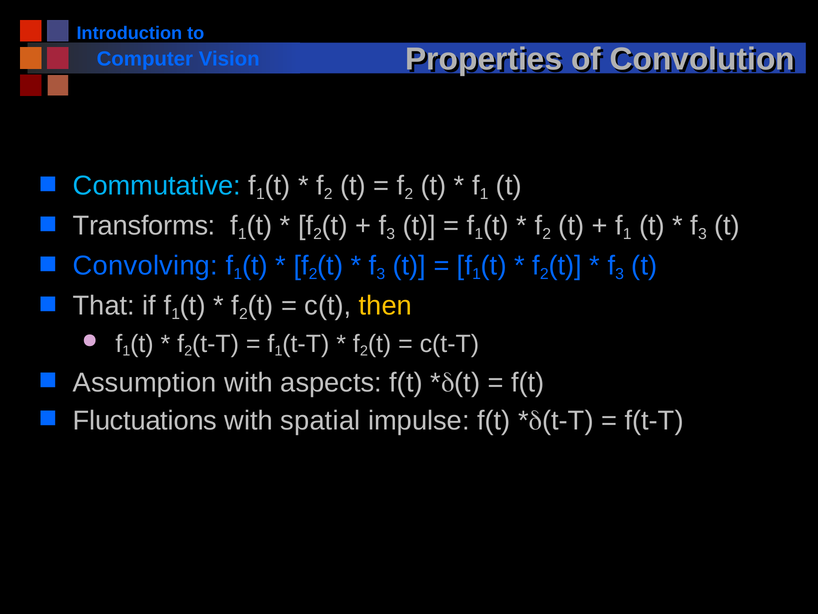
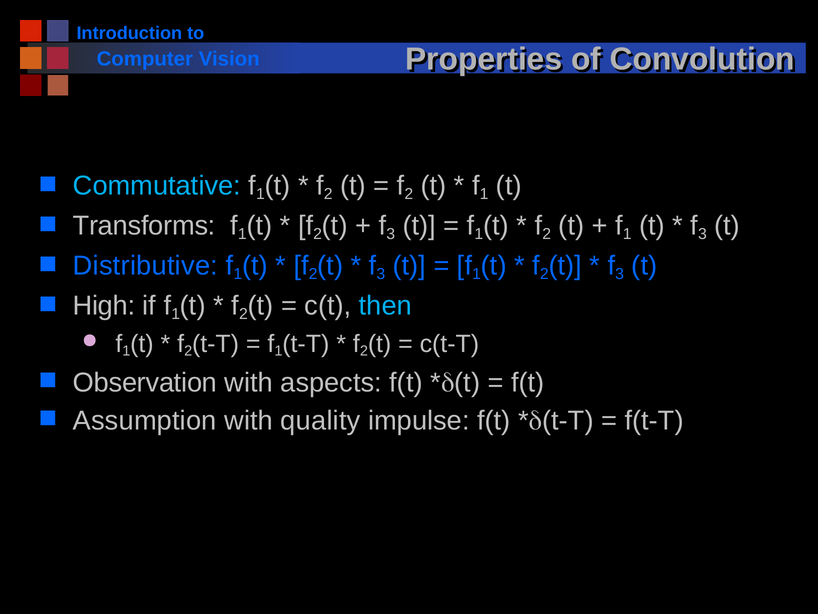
Convolving: Convolving -> Distributive (145, 266)
That: That -> High (104, 306)
then colour: yellow -> light blue (385, 306)
Assumption: Assumption -> Observation (145, 382)
Fluctuations: Fluctuations -> Assumption (145, 420)
spatial: spatial -> quality (320, 420)
